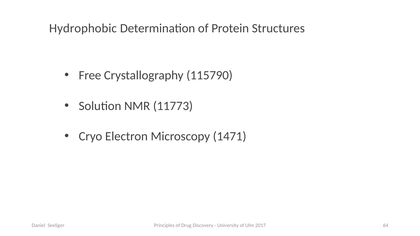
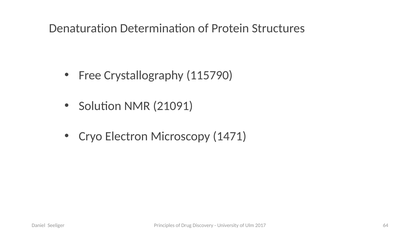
Hydrophobic: Hydrophobic -> Denaturation (83, 28)
11773: 11773 -> 21091 (173, 106)
